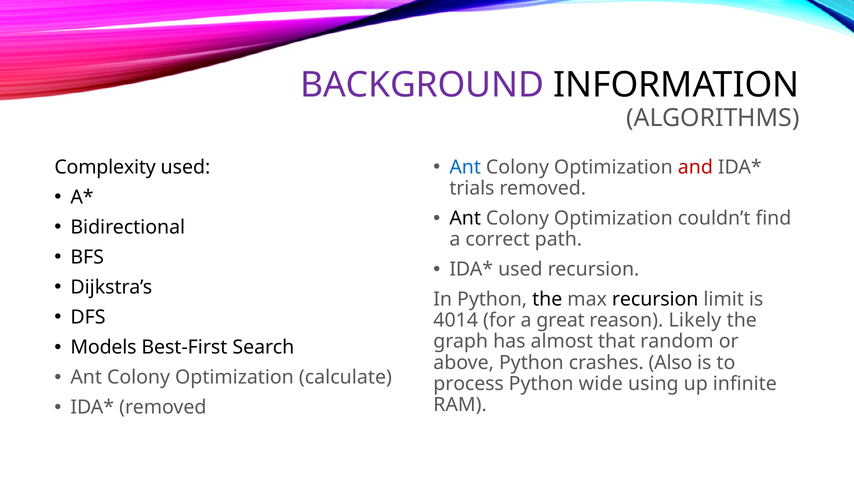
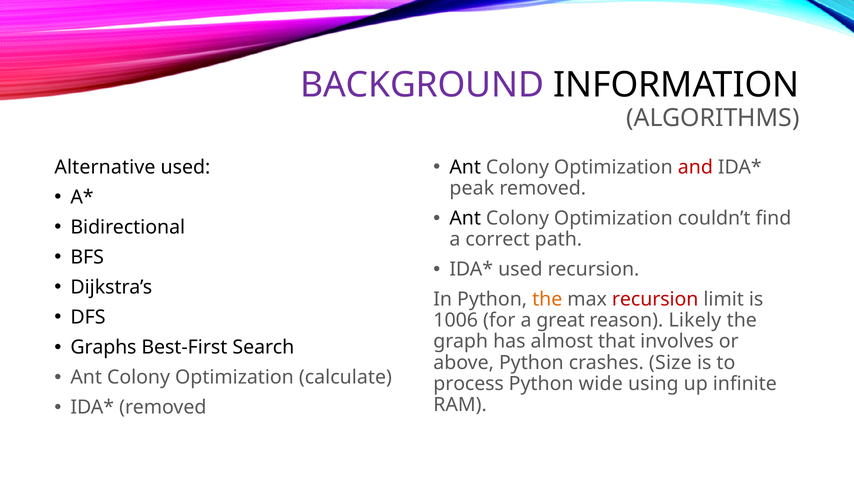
Ant colour: blue -> black (465, 167)
Complexity: Complexity -> Alternative (105, 167)
trials: trials -> peak (472, 188)
the colour: black -> orange (547, 300)
recursion colour: black -> red (655, 300)
4014: 4014 -> 1006 (456, 321)
random: random -> involves (677, 342)
Models: Models -> Graphs (103, 348)
Also: Also -> Size (670, 363)
